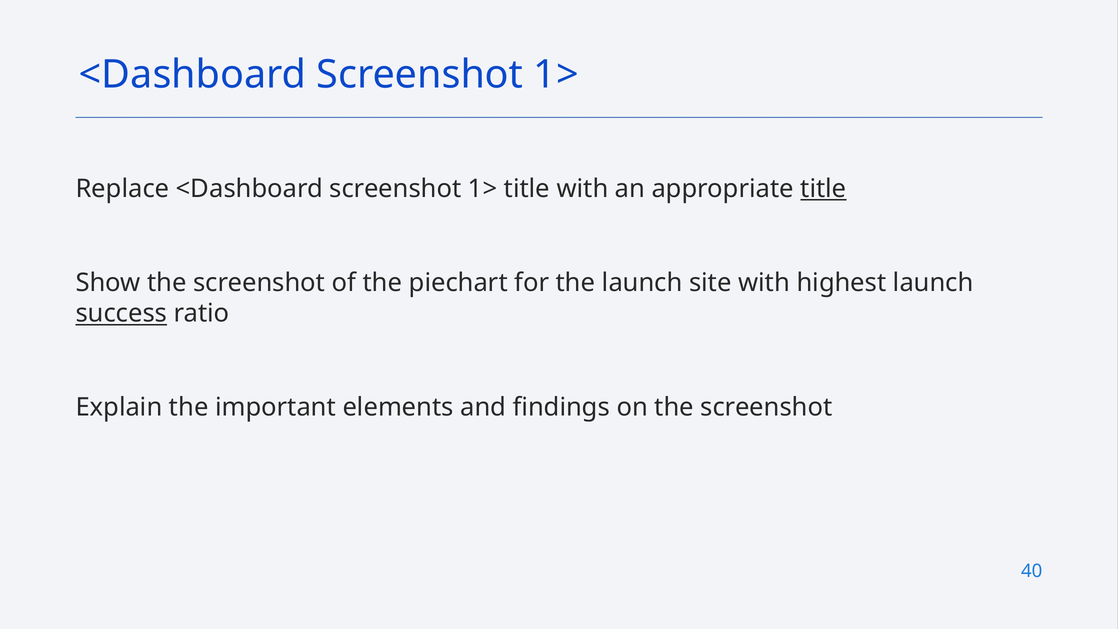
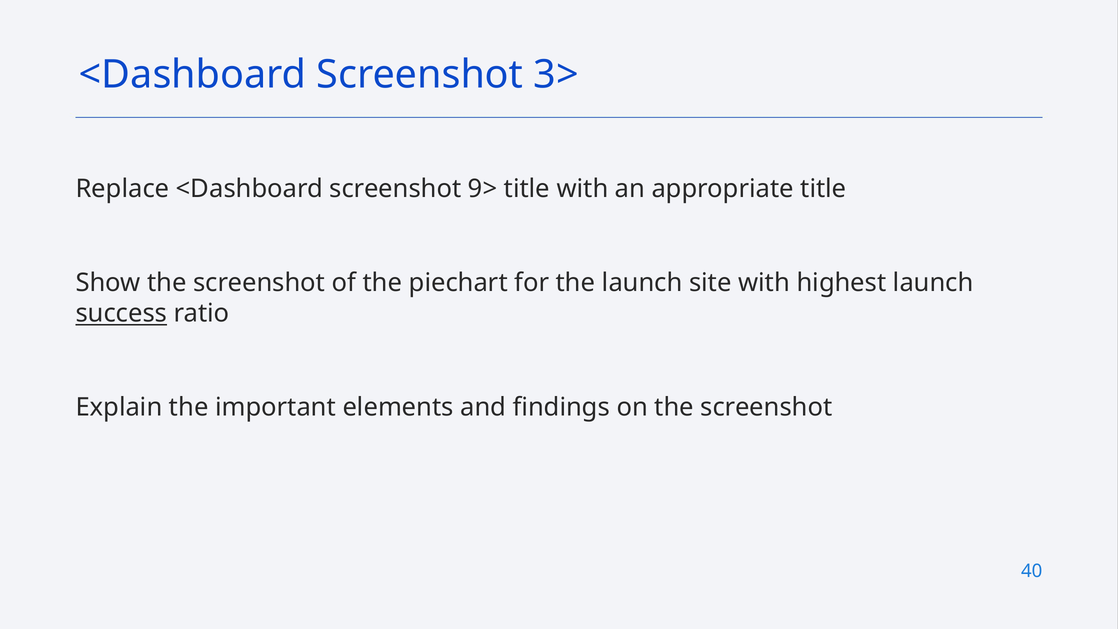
1>: 1> -> 3> (556, 75)
Replace <Dashboard screenshot 1>: 1> -> 9> (483, 189)
title underline: present -> none (823, 189)
